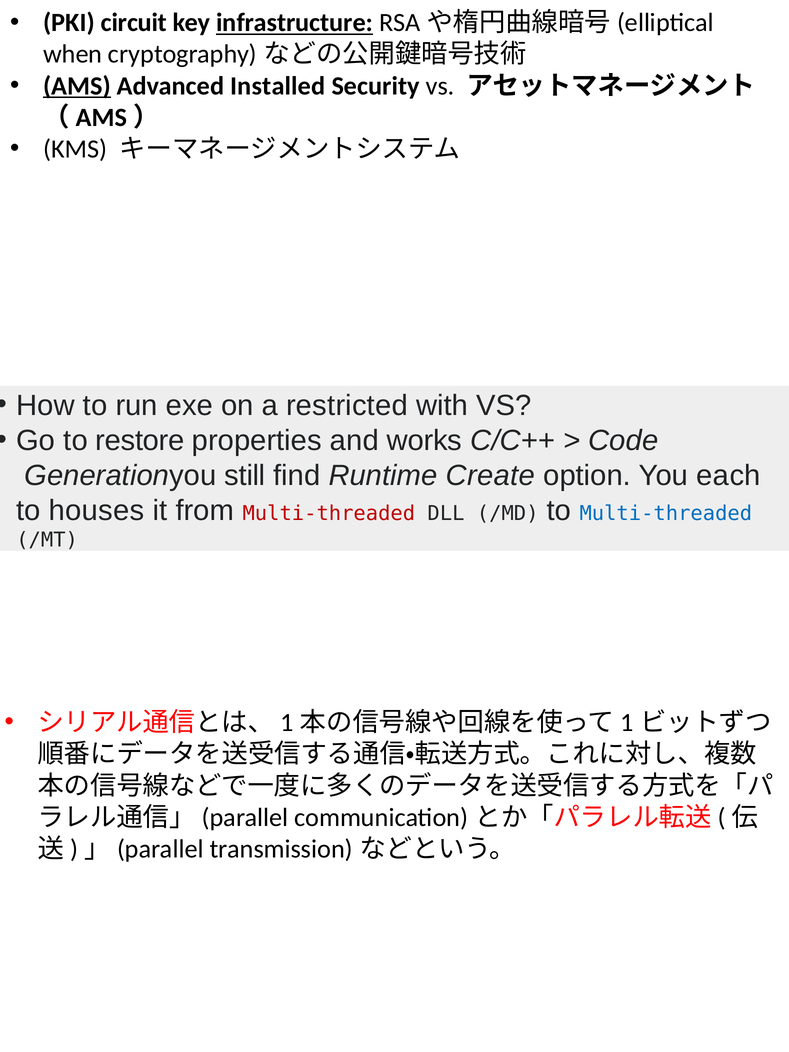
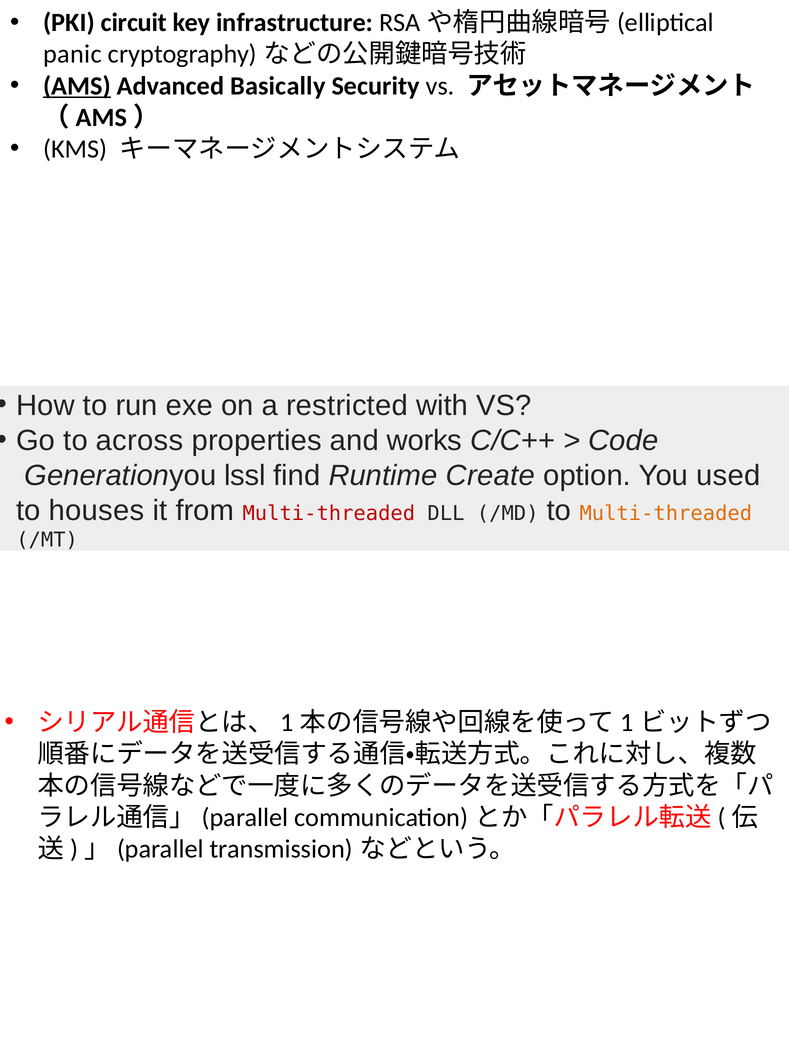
infrastructure underline: present -> none (295, 23)
when: when -> panic (73, 54)
Installed: Installed -> Basically (278, 86)
restore: restore -> across (140, 441)
still: still -> lssl (245, 476)
each: each -> used (729, 476)
Multi-threaded colour: blue -> orange (666, 514)
